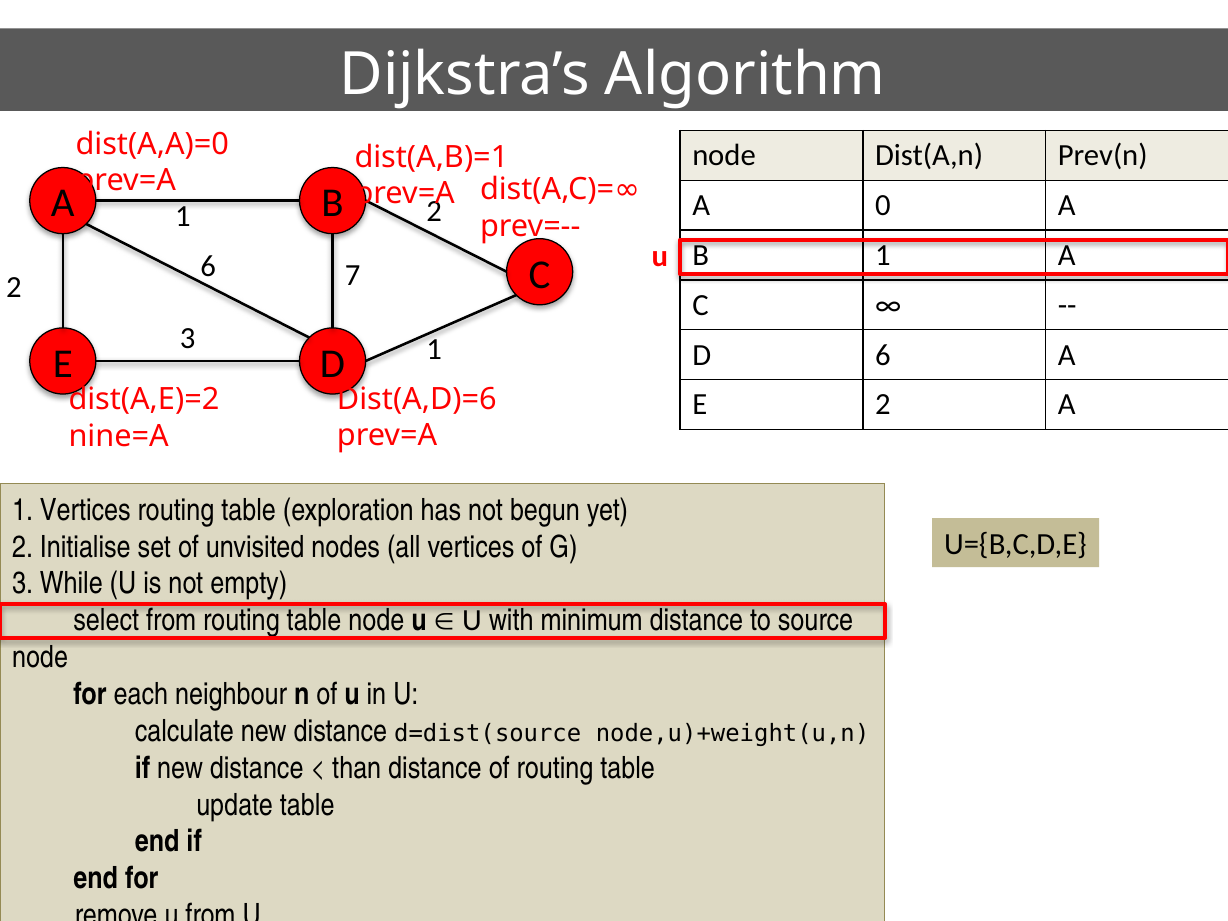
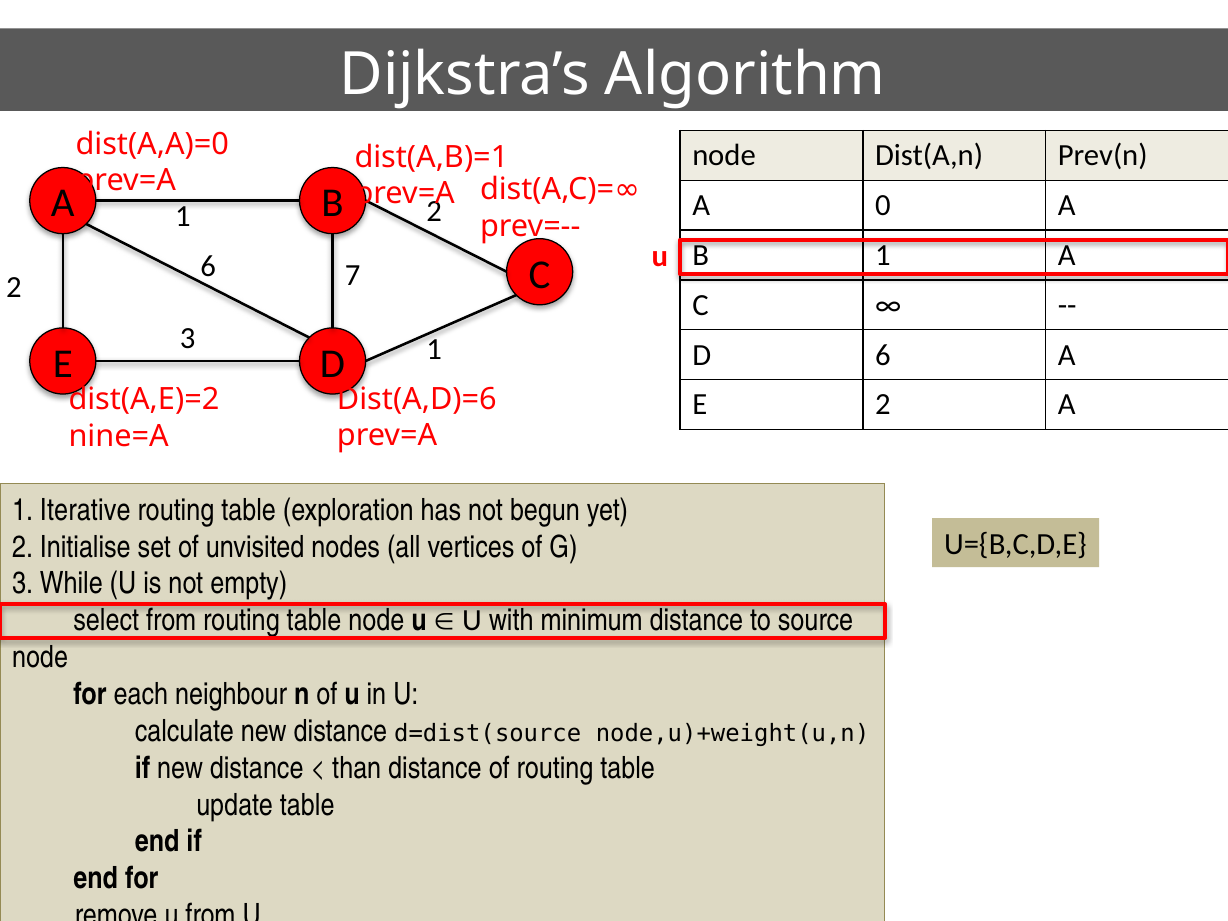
1 Vertices: Vertices -> Iterative (85, 510)
